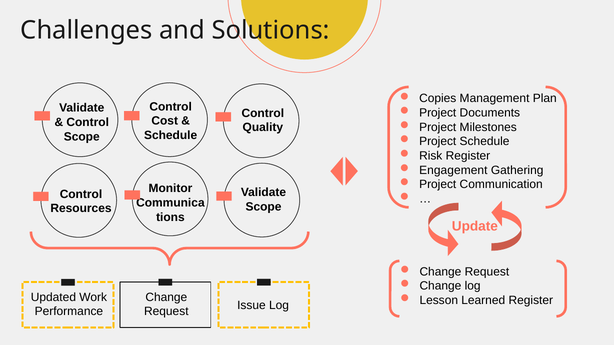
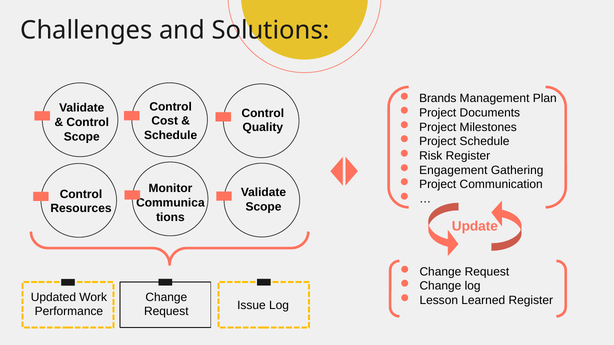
Copies: Copies -> Brands (438, 99)
